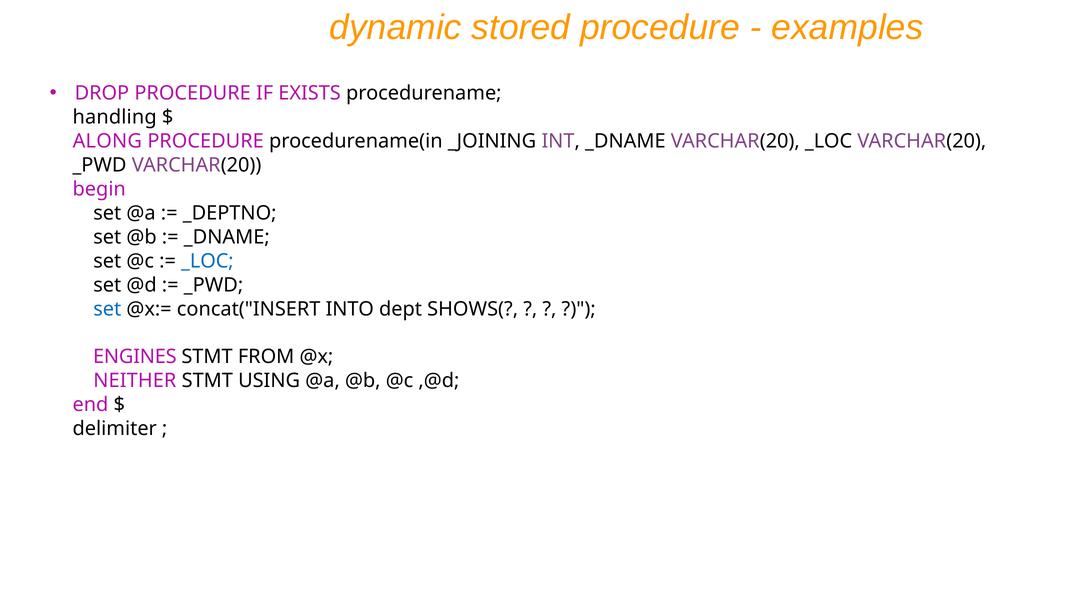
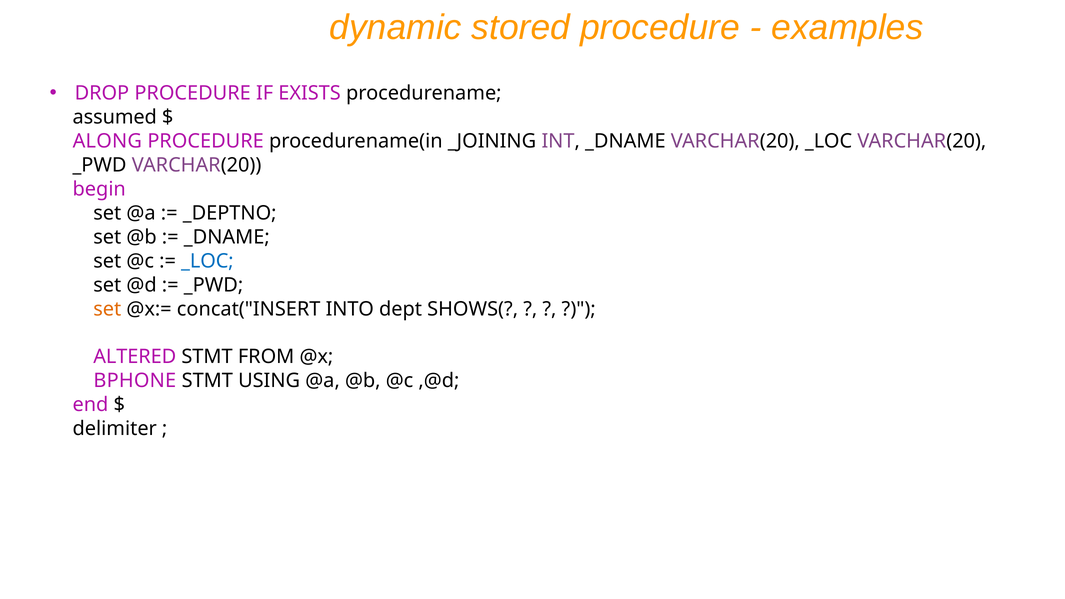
handling: handling -> assumed (115, 117)
set colour: blue -> orange (107, 309)
ENGINES: ENGINES -> ALTERED (135, 357)
NEITHER: NEITHER -> BPHONE (135, 381)
